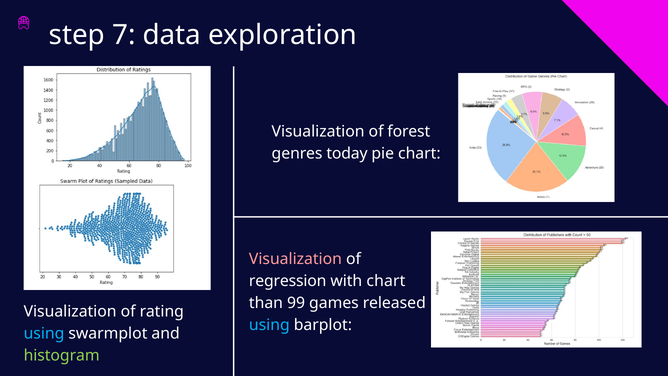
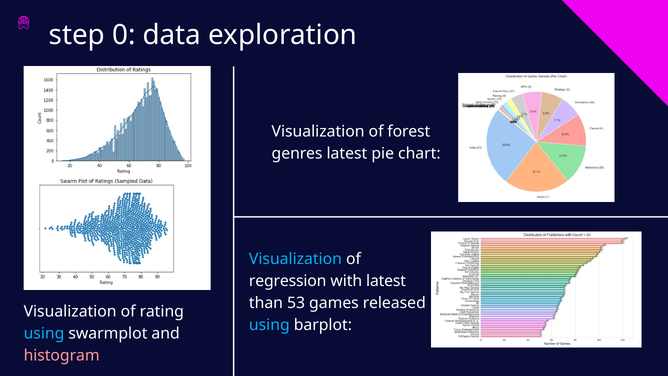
7: 7 -> 0 (124, 35)
genres today: today -> latest (347, 153)
Visualization colour: pink -> light blue (295, 259)
with chart: chart -> latest (386, 281)
99: 99 -> 53 (296, 303)
histogram colour: light green -> pink (62, 355)
